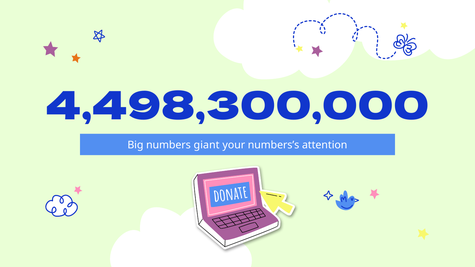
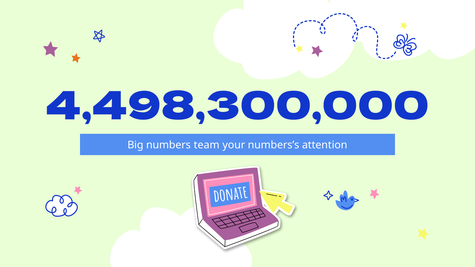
giant: giant -> team (207, 145)
